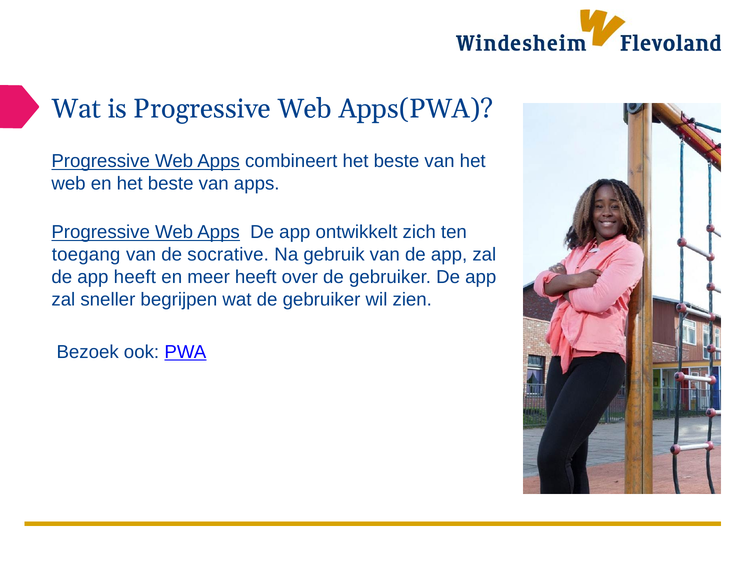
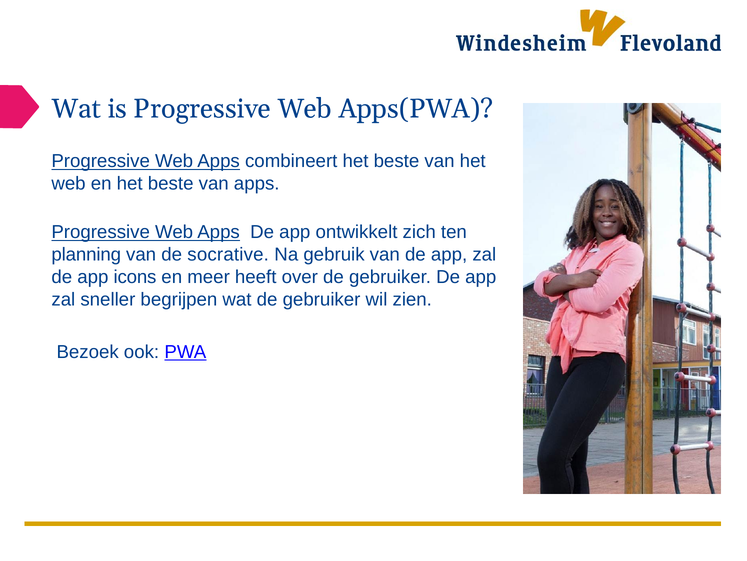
toegang: toegang -> planning (86, 254)
app heeft: heeft -> icons (135, 277)
